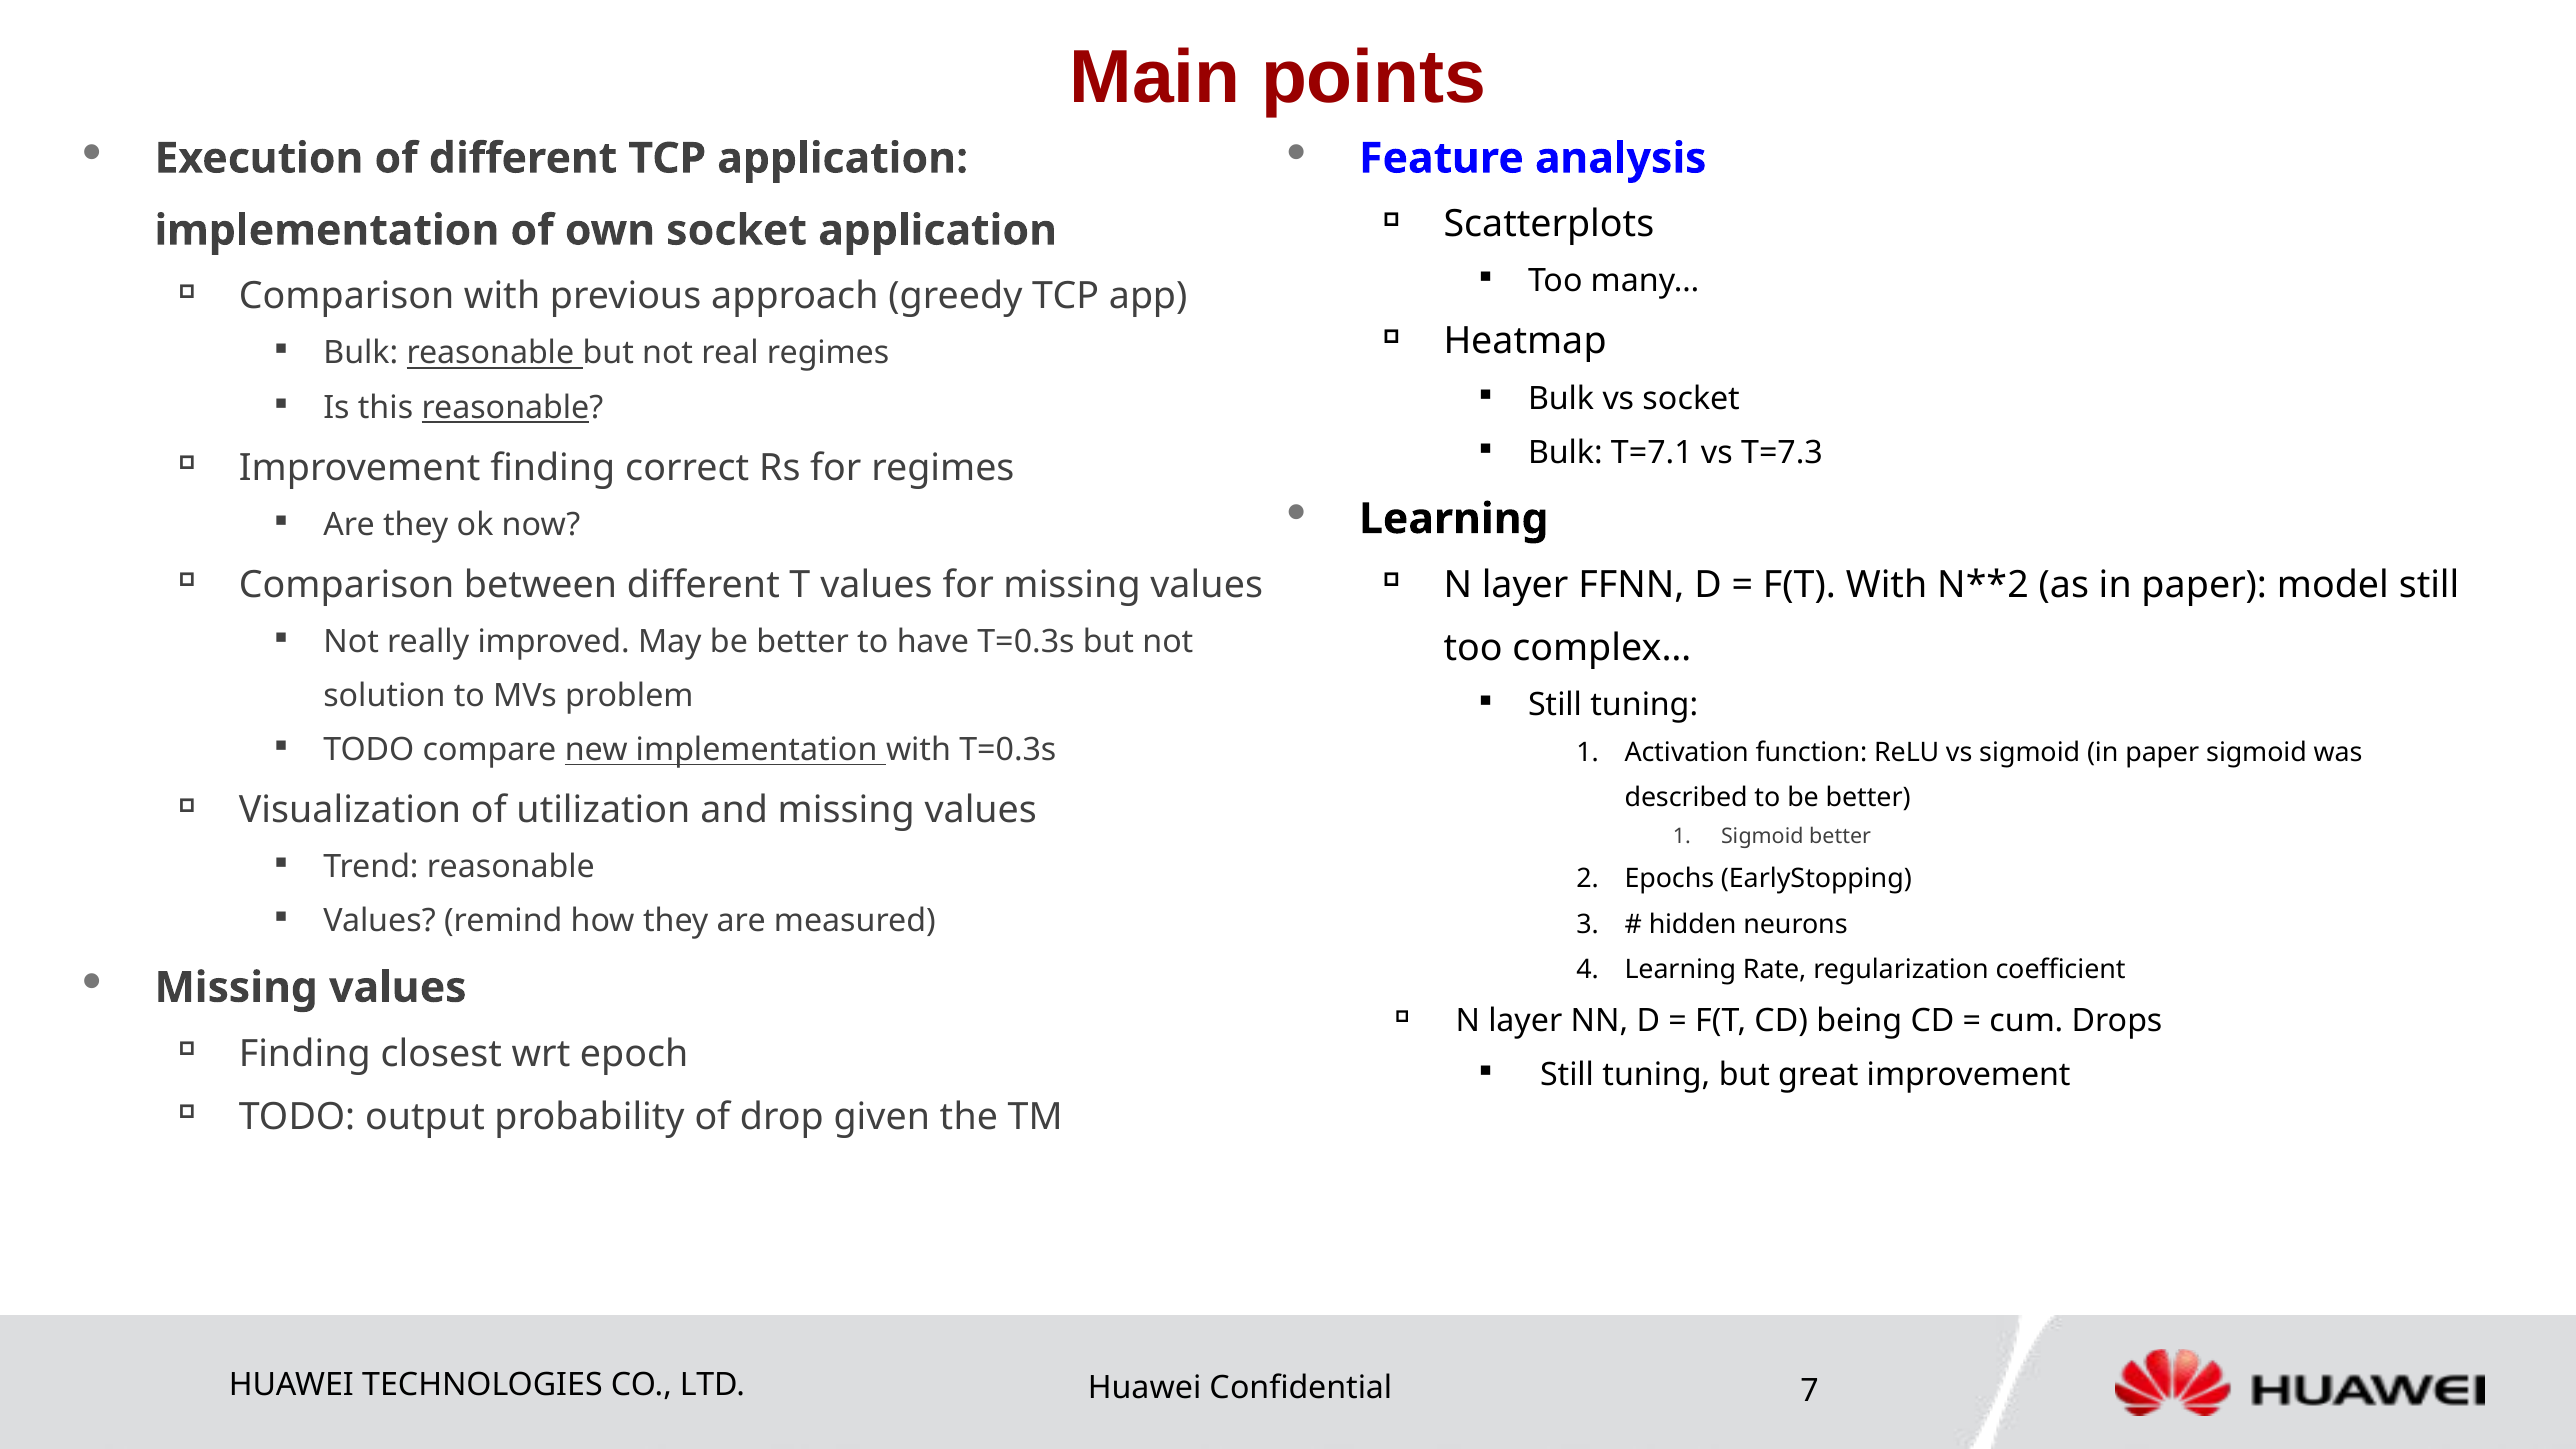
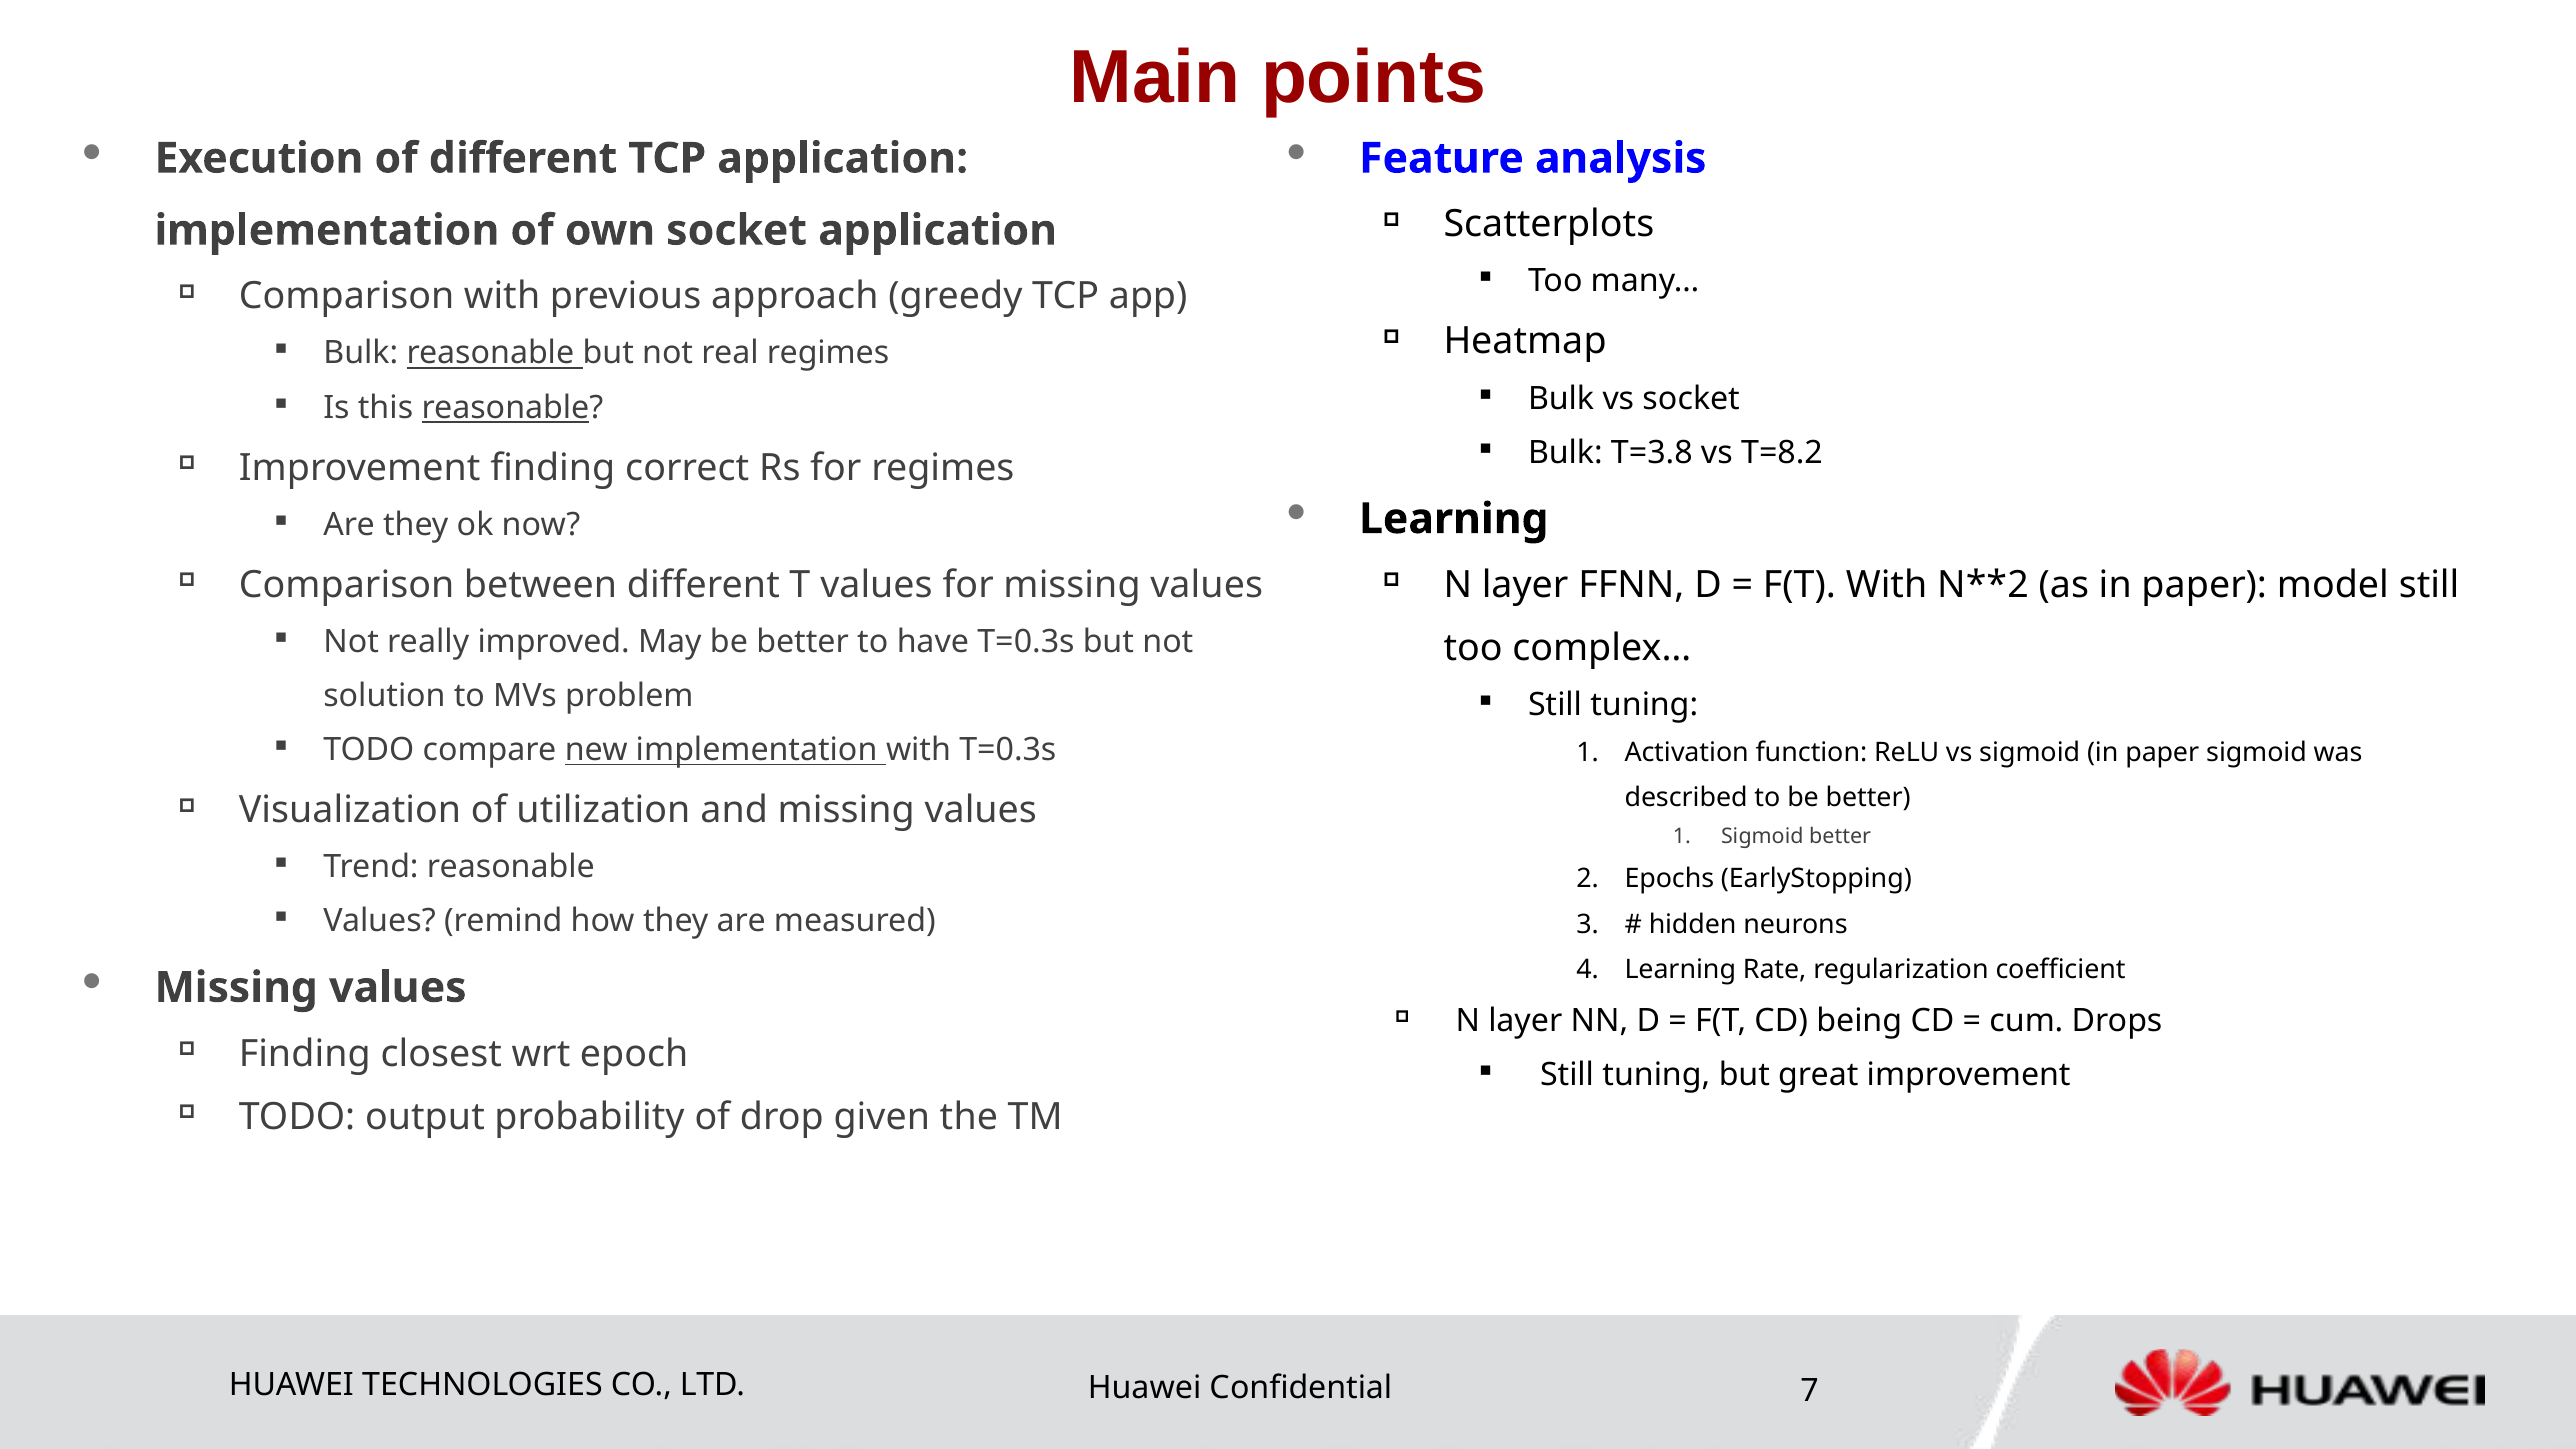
T=7.1: T=7.1 -> T=3.8 (1652, 453)
T=7.3: T=7.3 -> T=8.2 (1782, 453)
